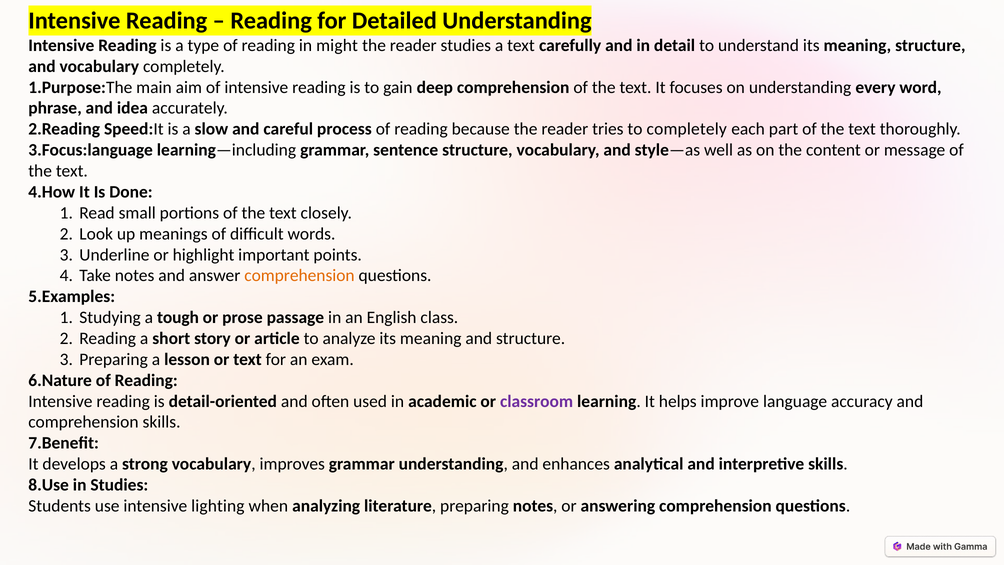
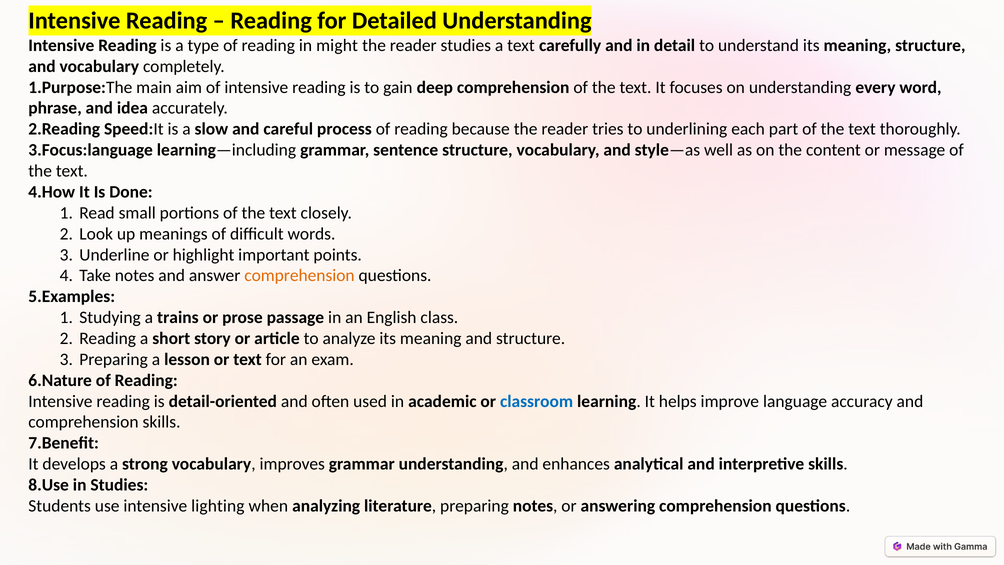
to completely: completely -> underlining (687, 129)
tough: tough -> trains (178, 317)
classroom colour: purple -> blue (537, 401)
